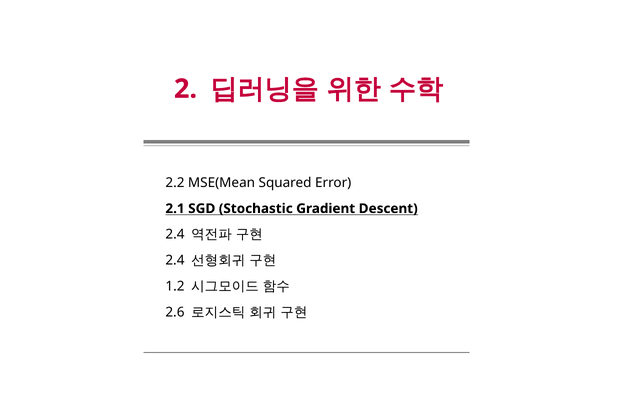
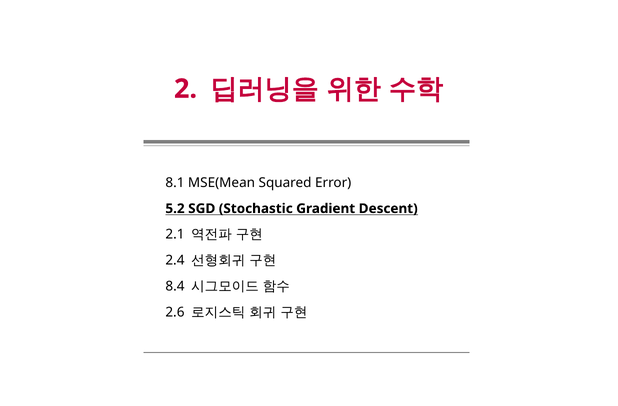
2.2: 2.2 -> 8.1 (175, 183)
2.1: 2.1 -> 5.2 (175, 209)
2.4: 2.4 -> 2.1 (175, 234)
1.2: 1.2 -> 8.4 (175, 286)
